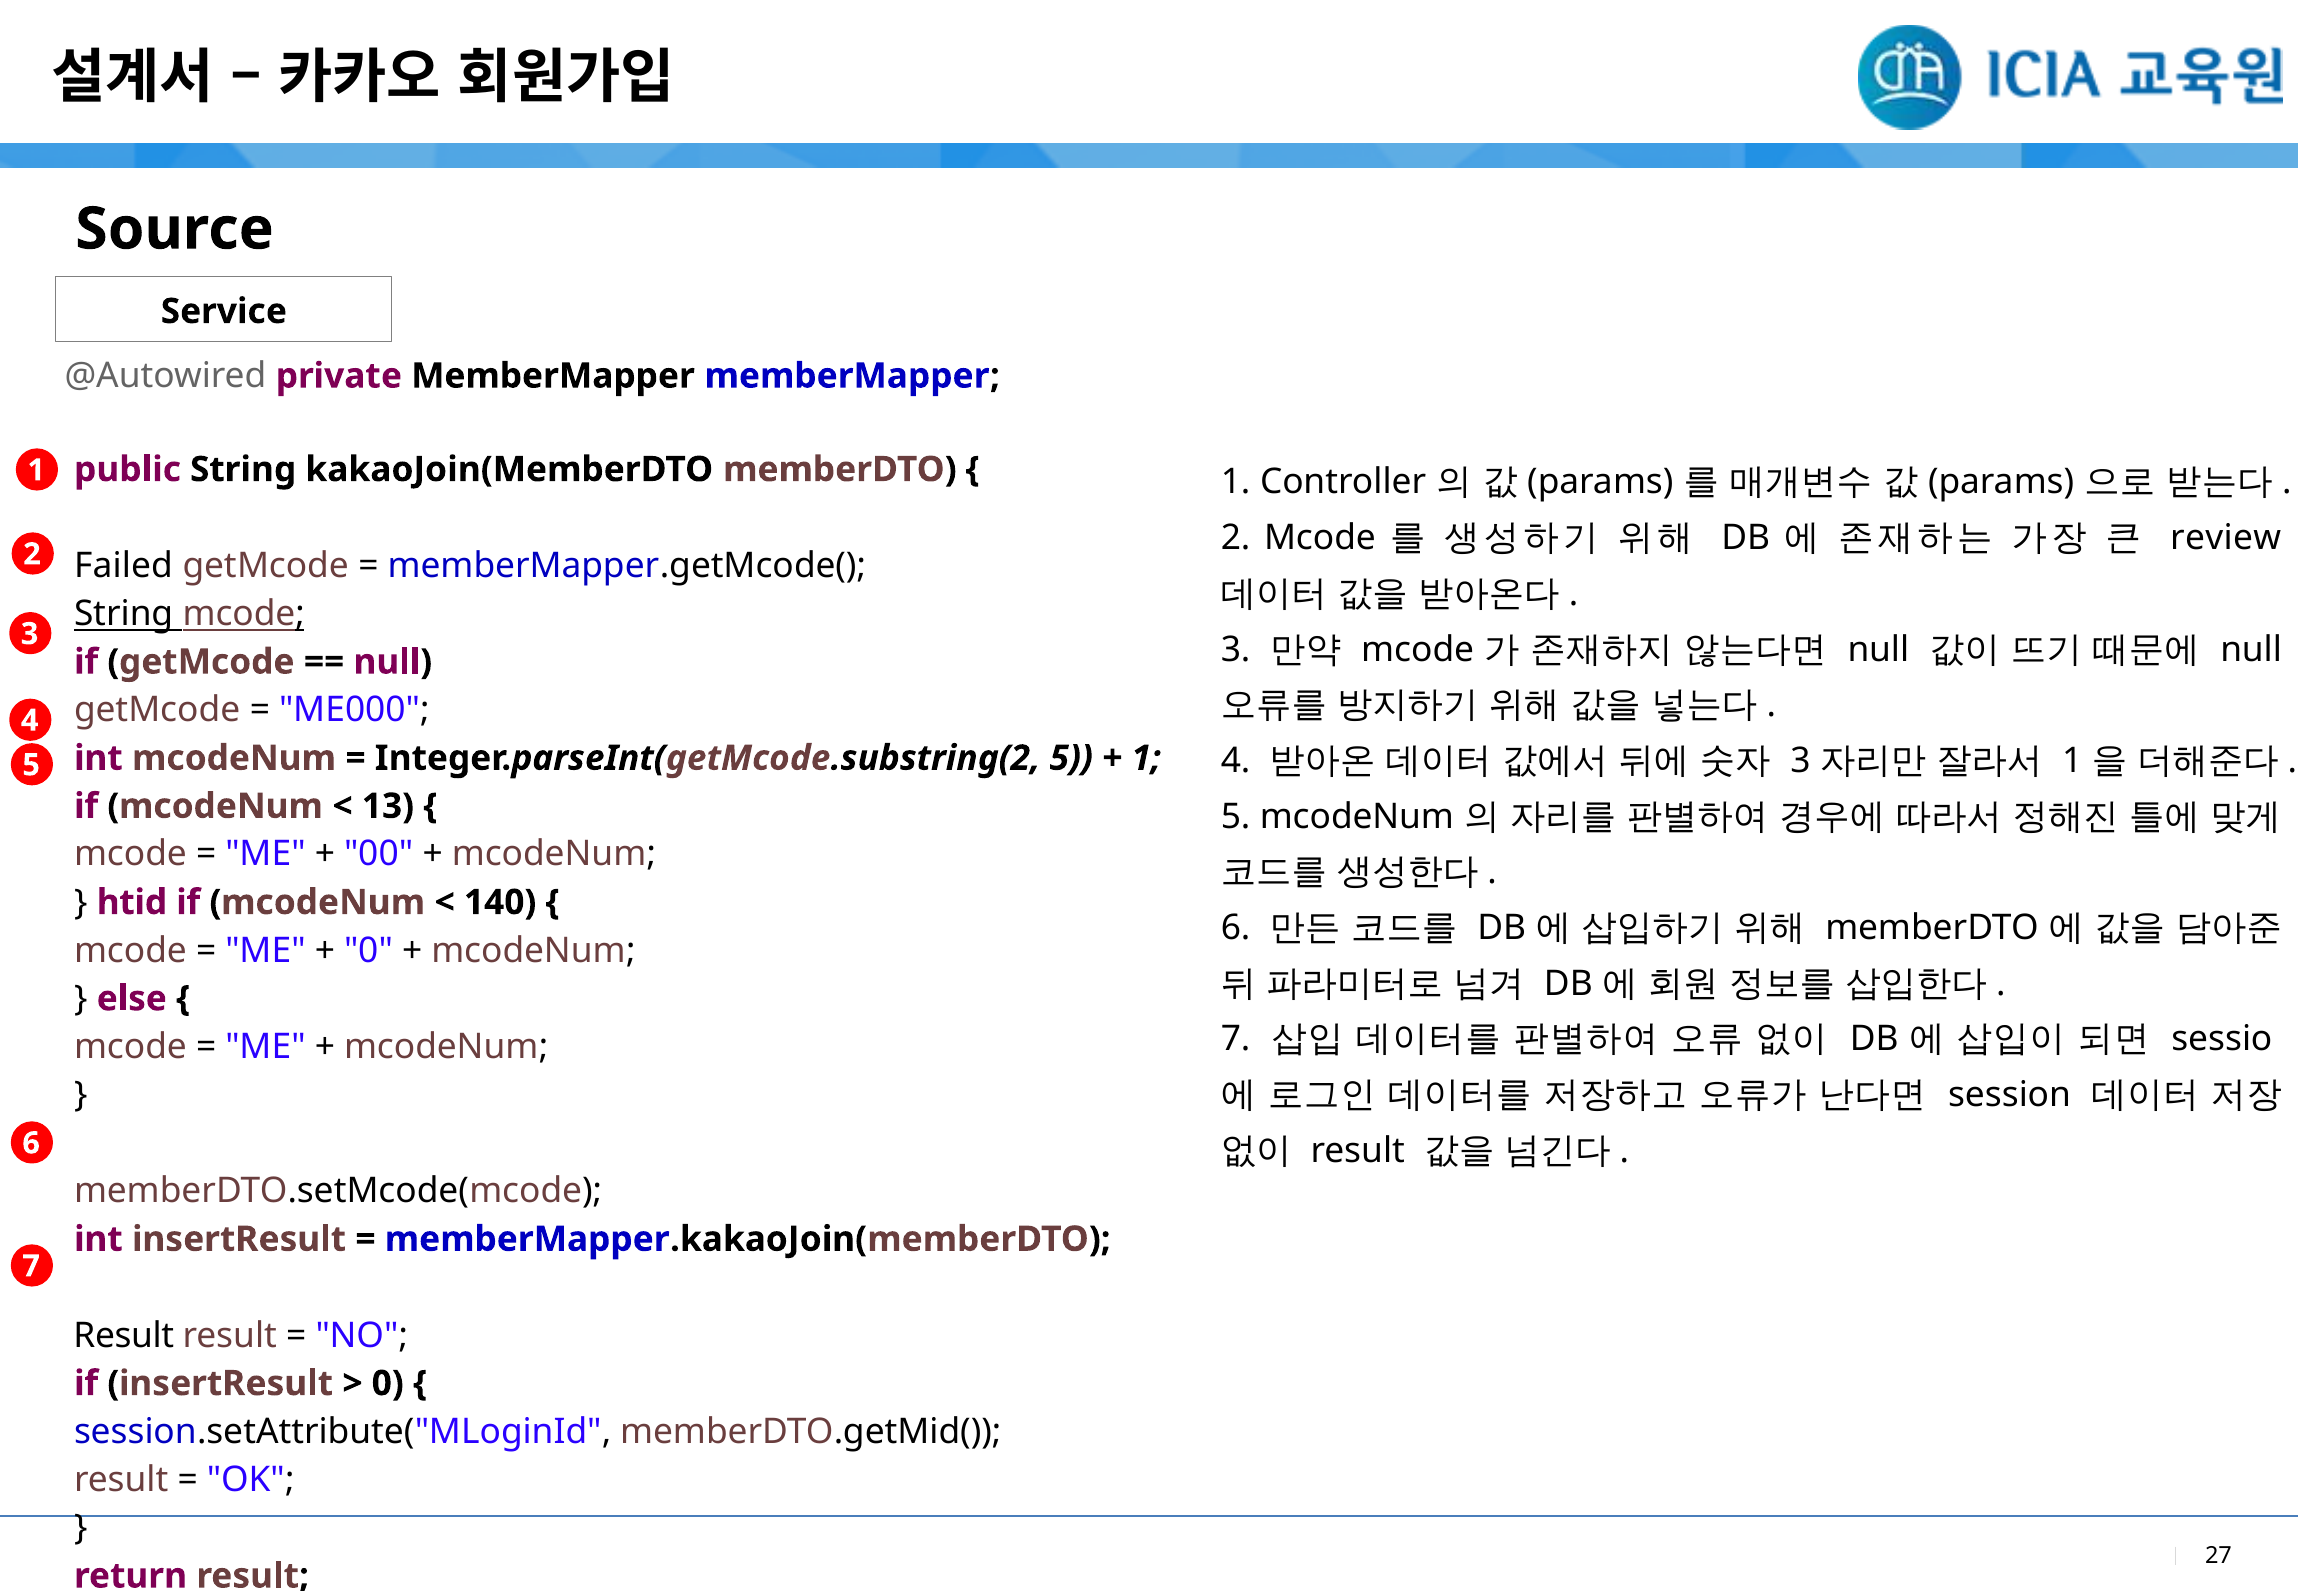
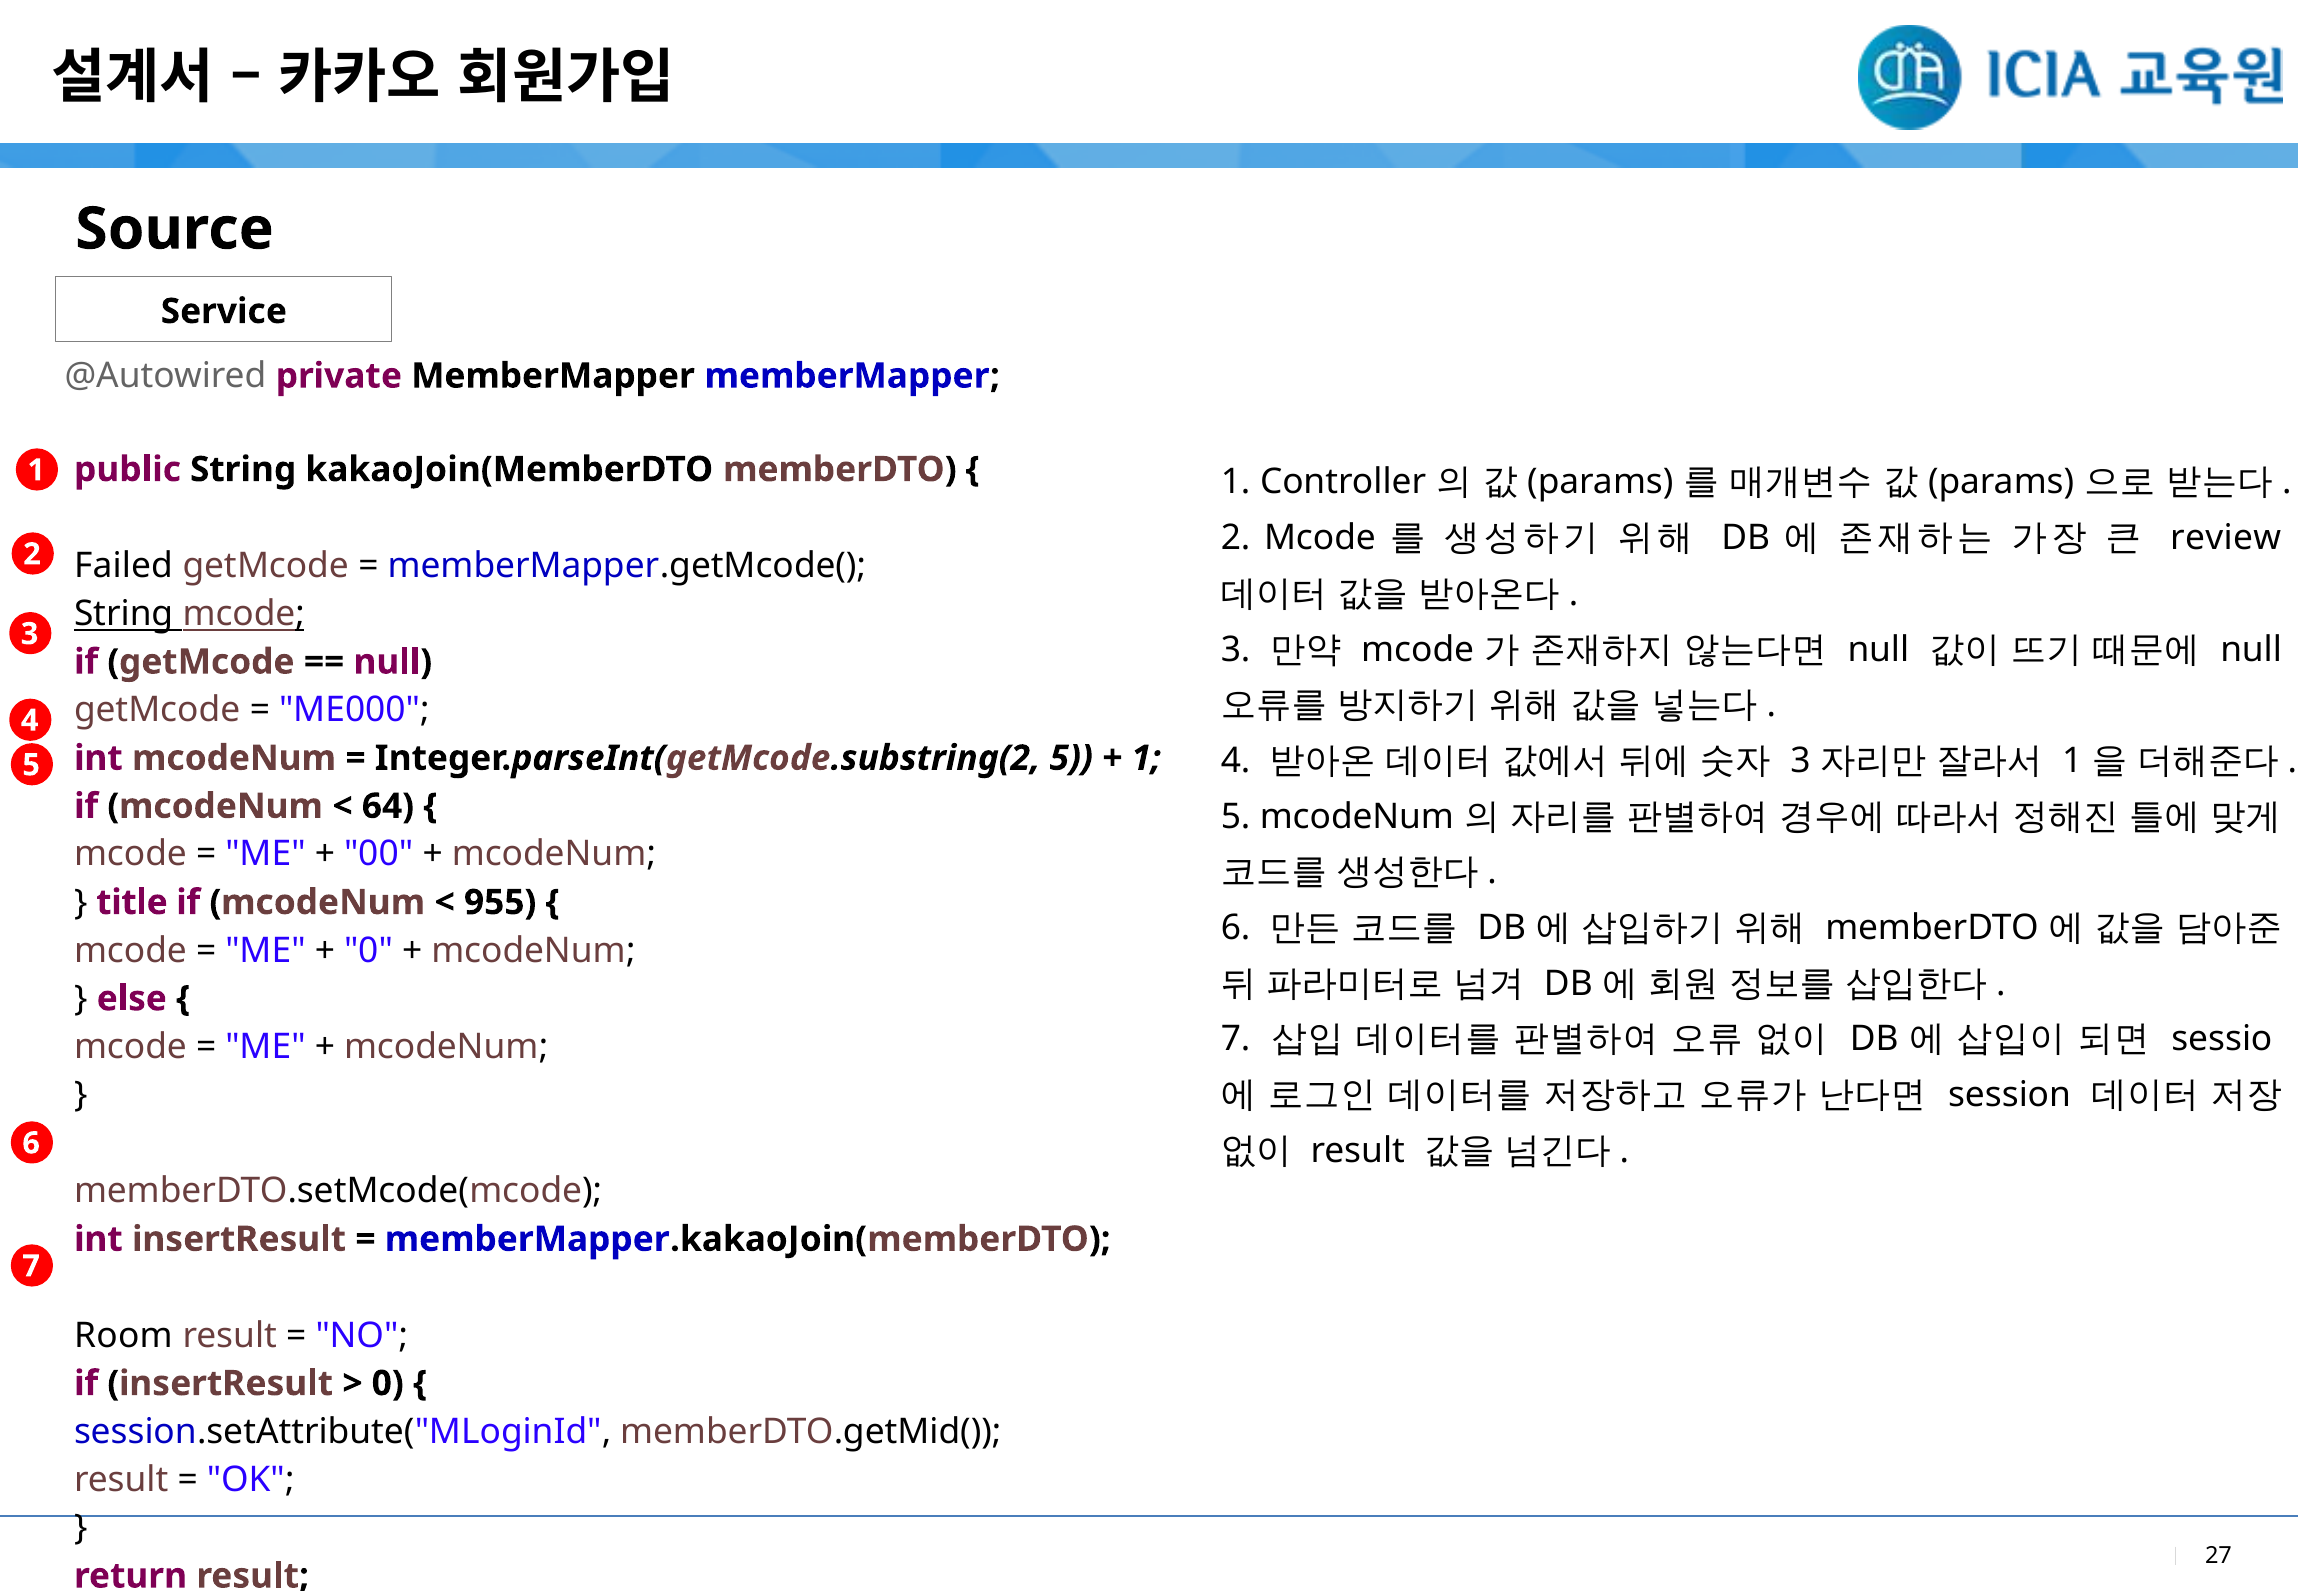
13: 13 -> 64 (388, 806)
htid: htid -> title (132, 902)
140: 140 -> 955 (500, 902)
Result: Result -> Room (123, 1335)
